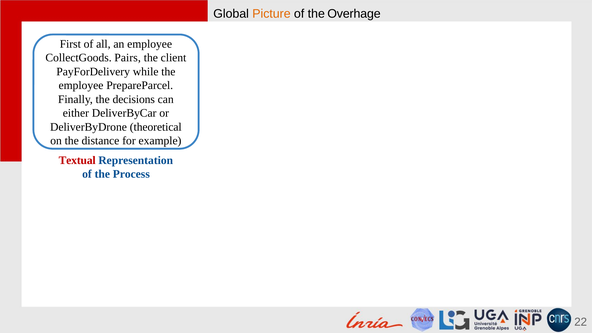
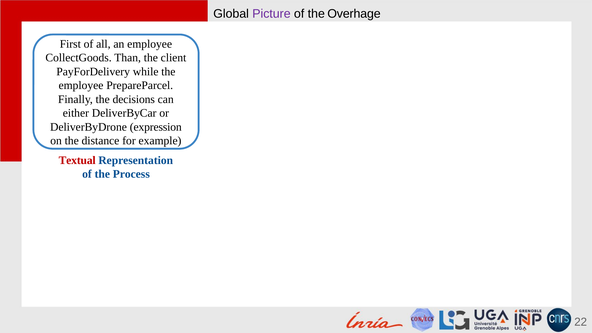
Picture colour: orange -> purple (271, 14)
Pairs: Pairs -> Than (128, 58)
theoretical: theoretical -> expression (156, 127)
